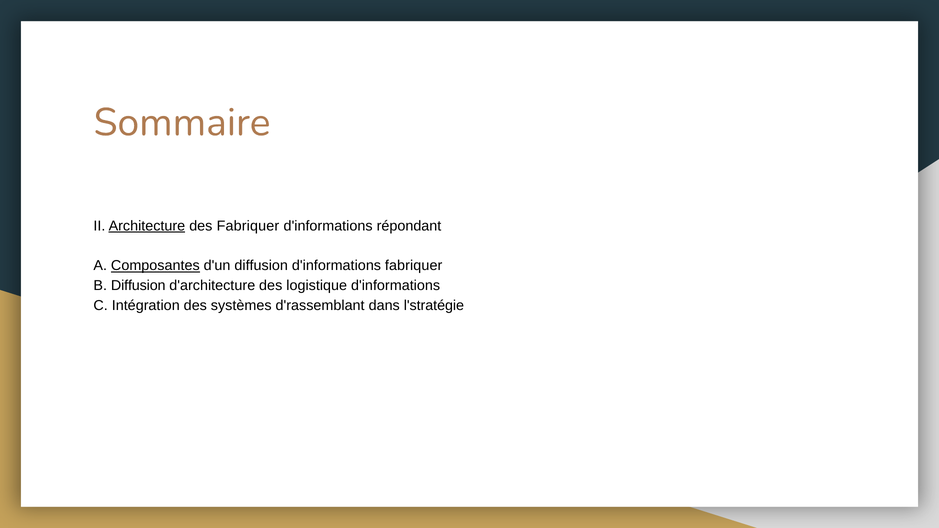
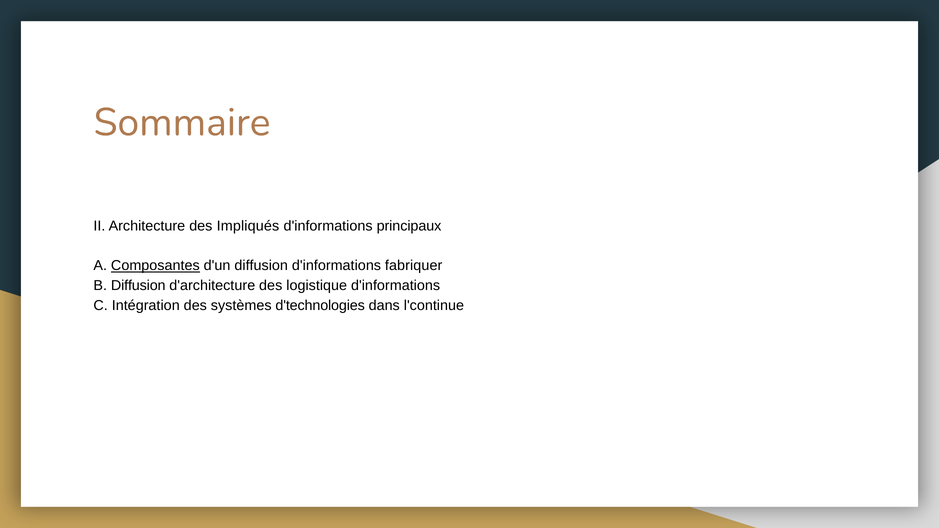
Architecture underline: present -> none (147, 226)
des Fabriquer: Fabriquer -> Impliqués (248, 226)
répondant: répondant -> principaux (409, 226)
d'rassemblant: d'rassemblant -> d'technologies (320, 305)
l'stratégie: l'stratégie -> l'continue (434, 305)
